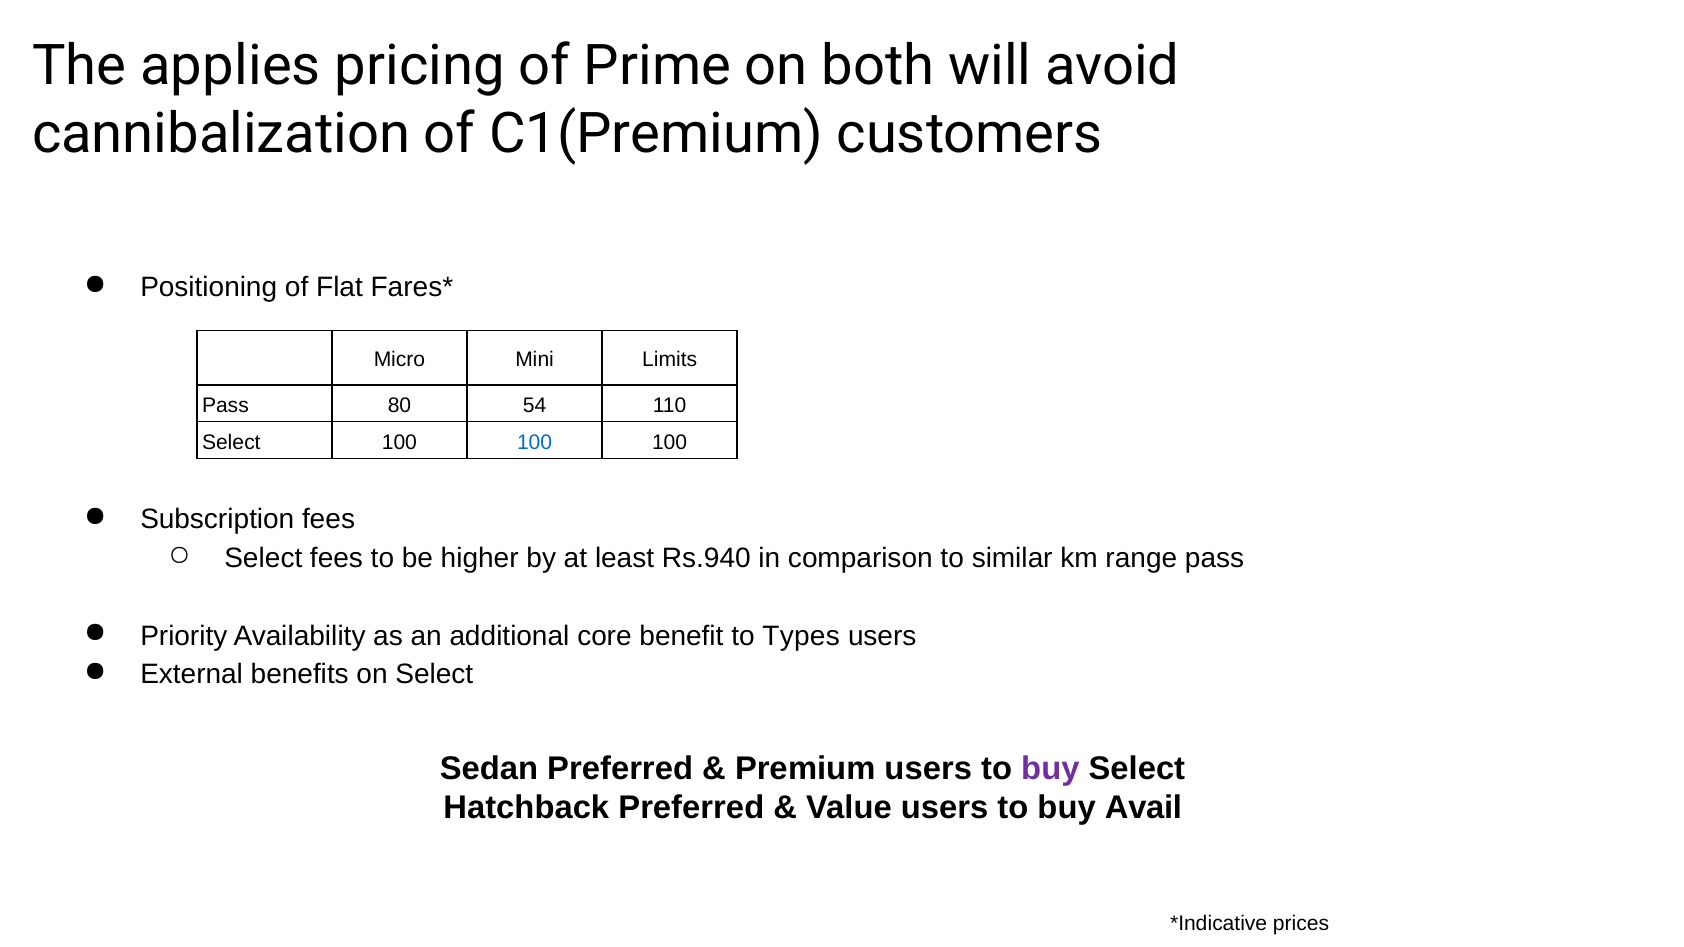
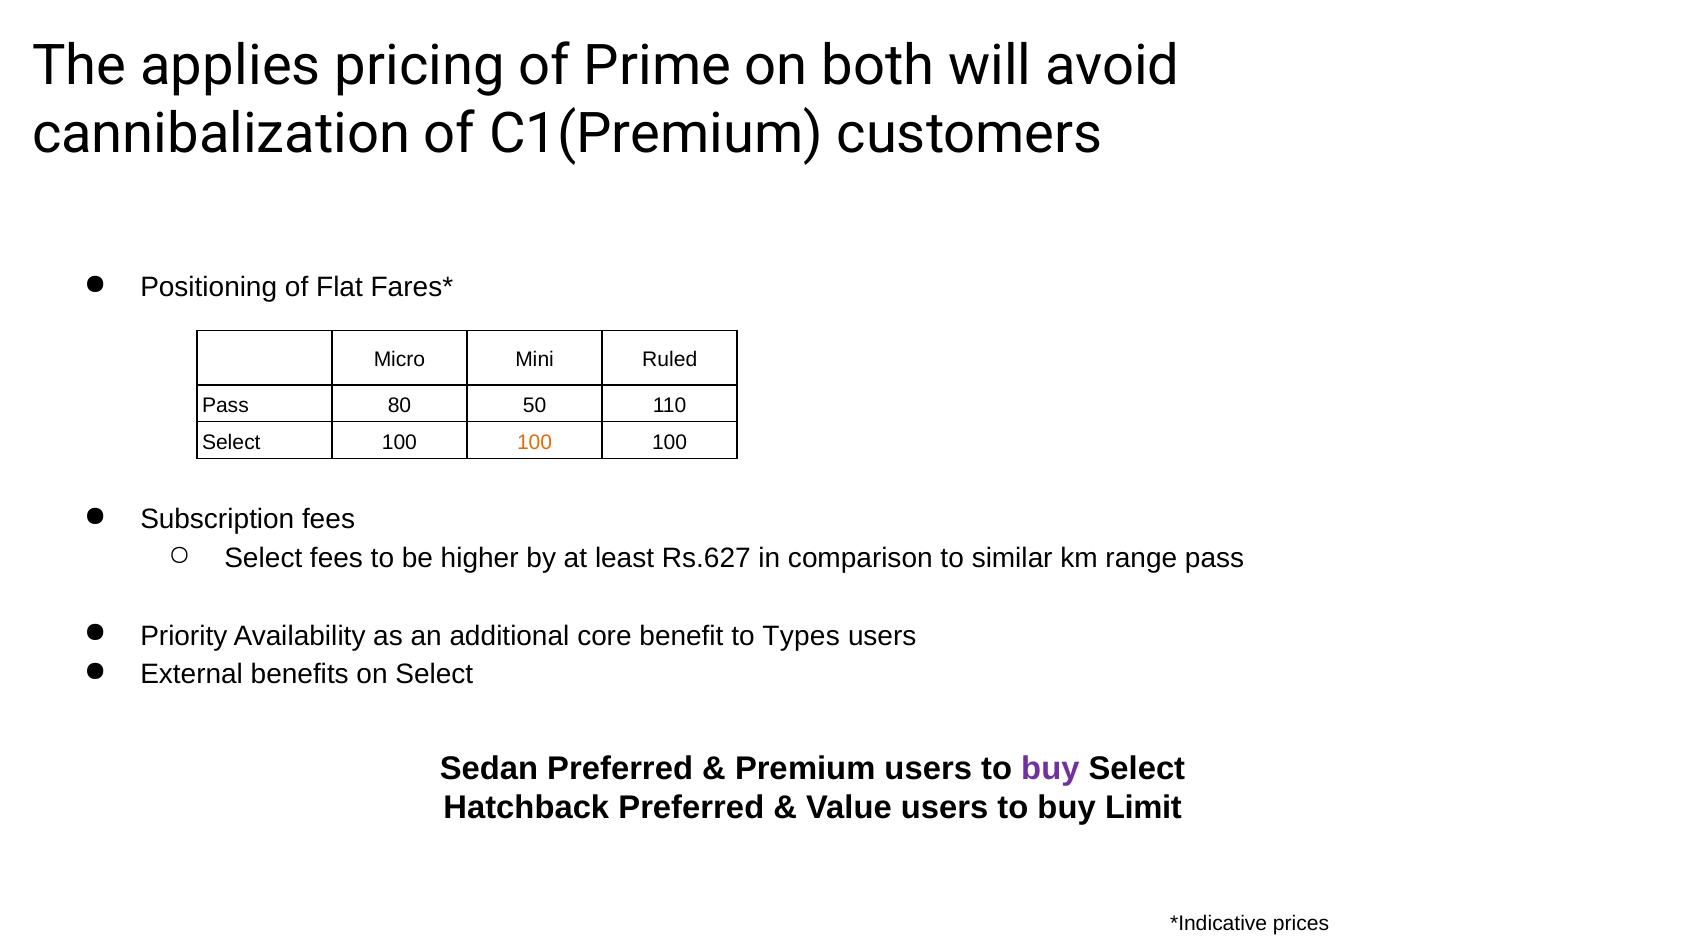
Limits: Limits -> Ruled (670, 360)
54: 54 -> 50 (535, 405)
100 colour: blue -> orange (535, 442)
Rs.940: Rs.940 -> Rs.627 (706, 559)
Avail: Avail -> Limit (1143, 808)
